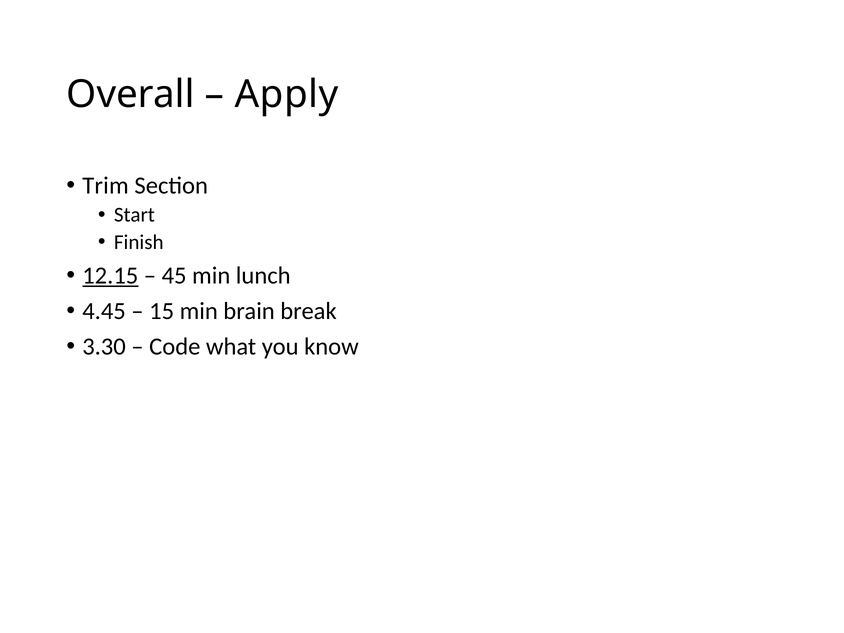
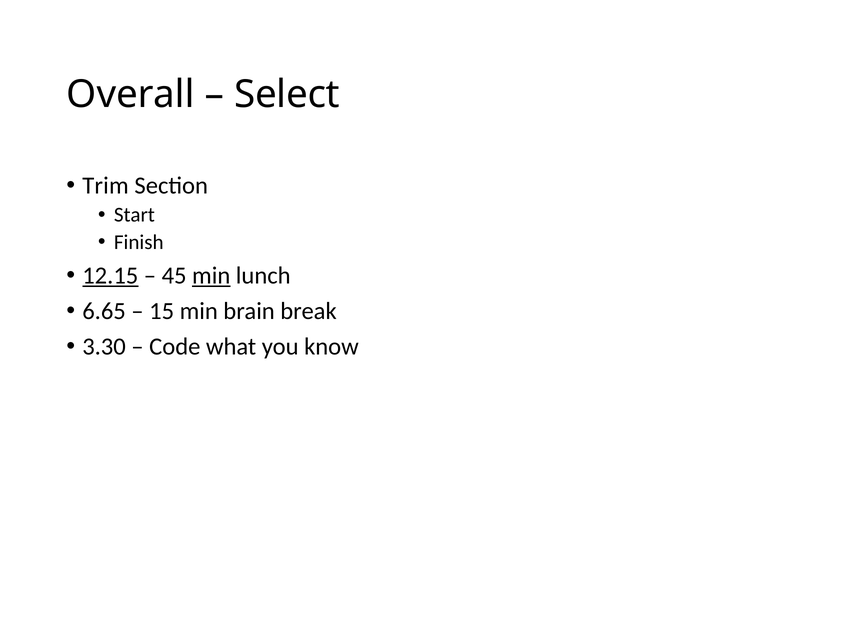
Apply: Apply -> Select (287, 95)
min underline: none -> present (211, 276)
4.45: 4.45 -> 6.65 (104, 311)
